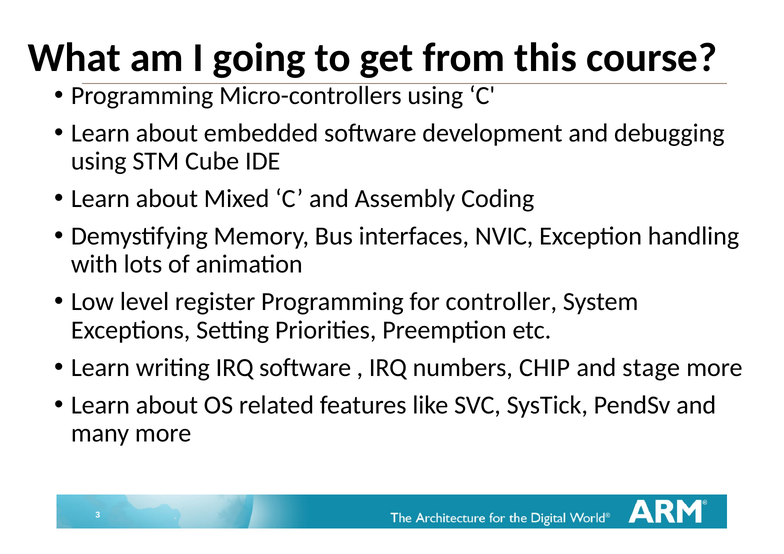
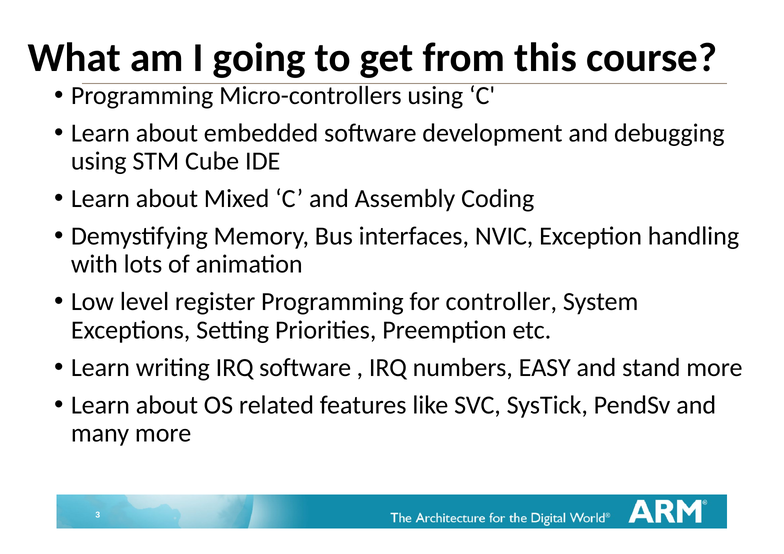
CHIP: CHIP -> EASY (545, 367)
stage: stage -> stand (651, 367)
